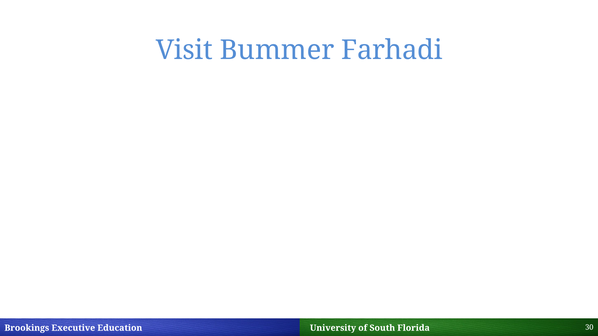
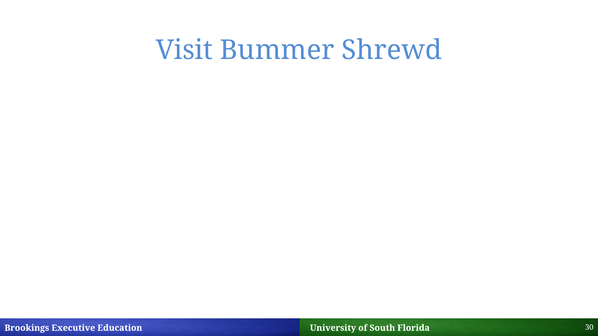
Farhadi: Farhadi -> Shrewd (392, 50)
